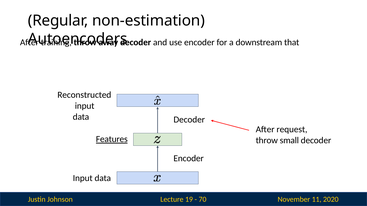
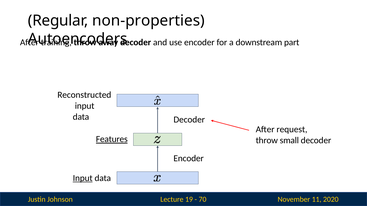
non-estimation: non-estimation -> non-properties (148, 21)
that: that -> part (292, 42)
Input underline: none -> present (83, 178)
